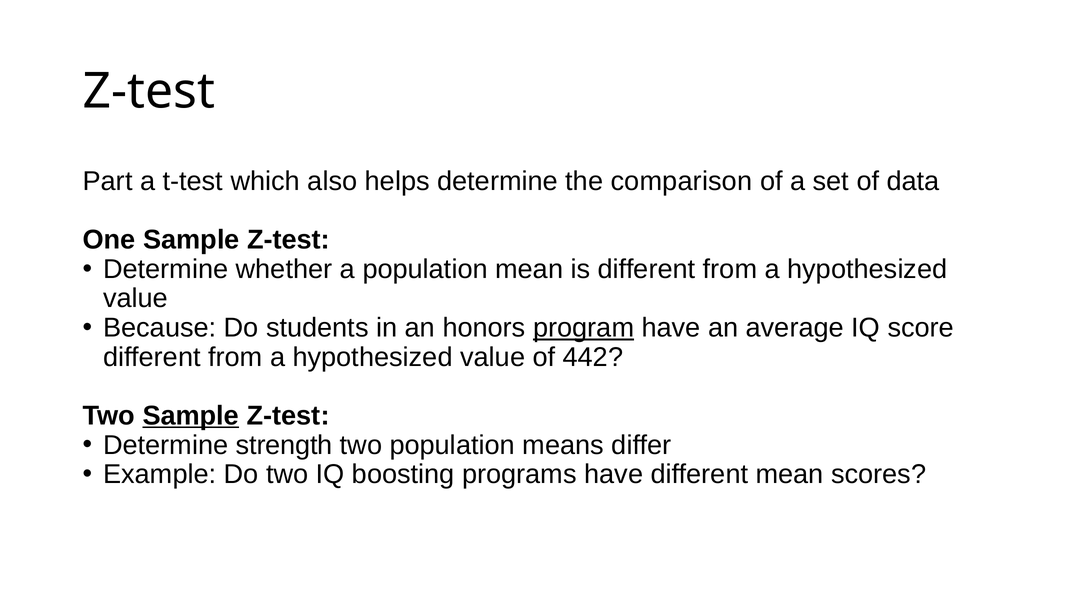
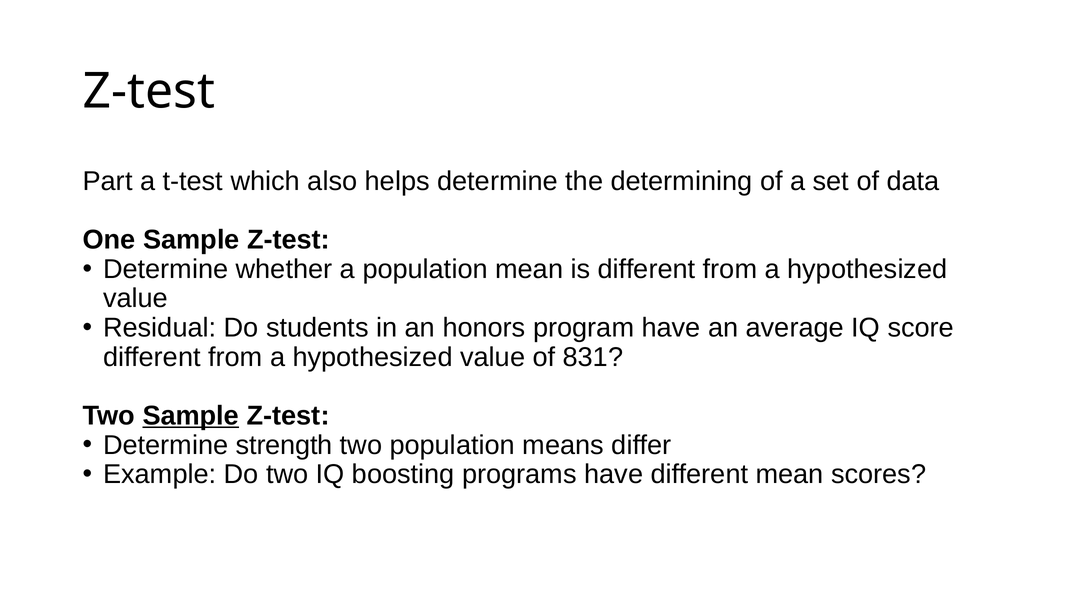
comparison: comparison -> determining (682, 181)
Because: Because -> Residual (160, 328)
program underline: present -> none (584, 328)
442: 442 -> 831 (593, 357)
